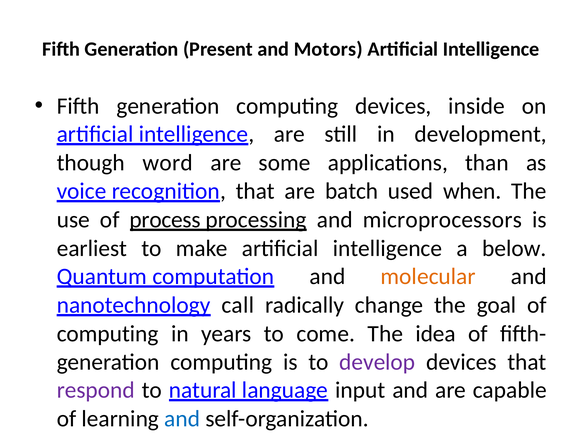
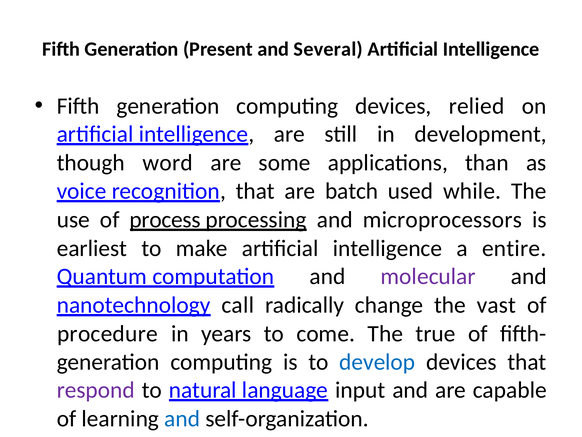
Motors: Motors -> Several (328, 49)
inside: inside -> relied (477, 106)
when: when -> while (472, 191)
below: below -> entire (514, 248)
molecular colour: orange -> purple (428, 276)
goal: goal -> vast (496, 305)
computing: computing -> procedure (107, 333)
idea: idea -> true (436, 333)
develop colour: purple -> blue (377, 362)
